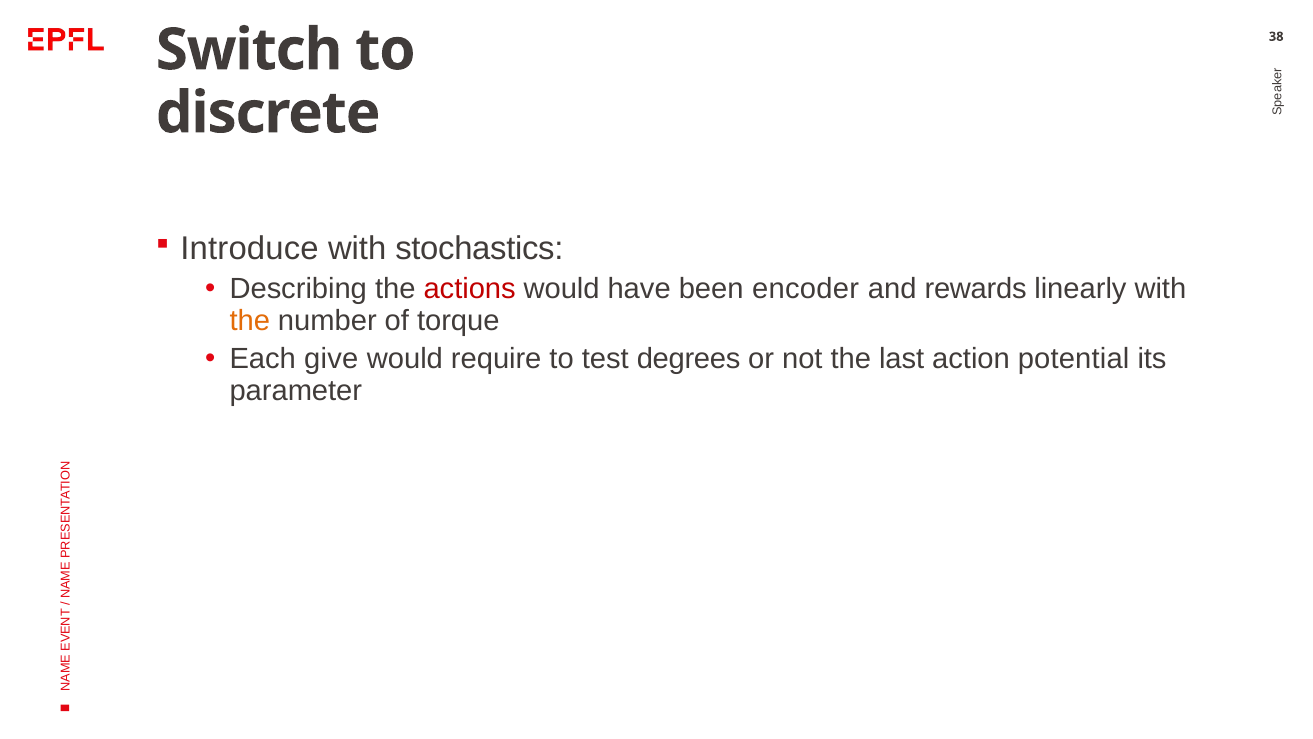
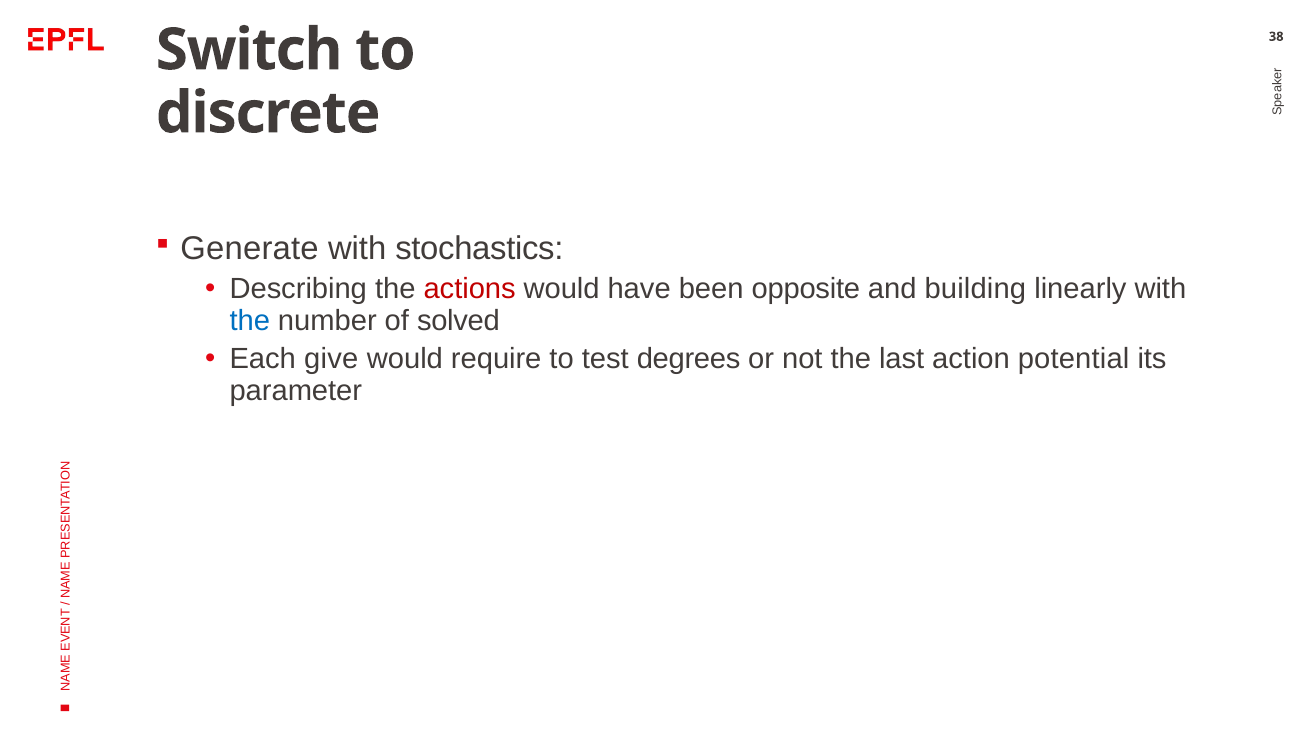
Introduce: Introduce -> Generate (250, 249)
encoder: encoder -> opposite (806, 289)
rewards: rewards -> building (975, 289)
the colour: orange -> blue (250, 320)
torque: torque -> solved (458, 320)
